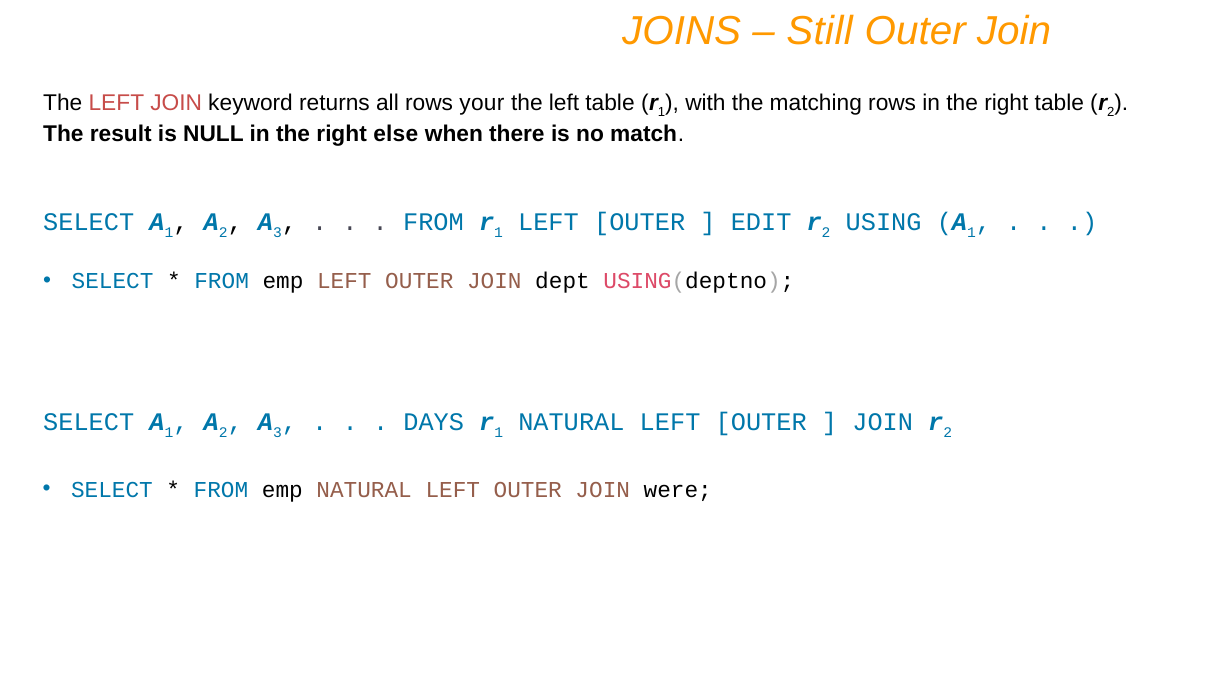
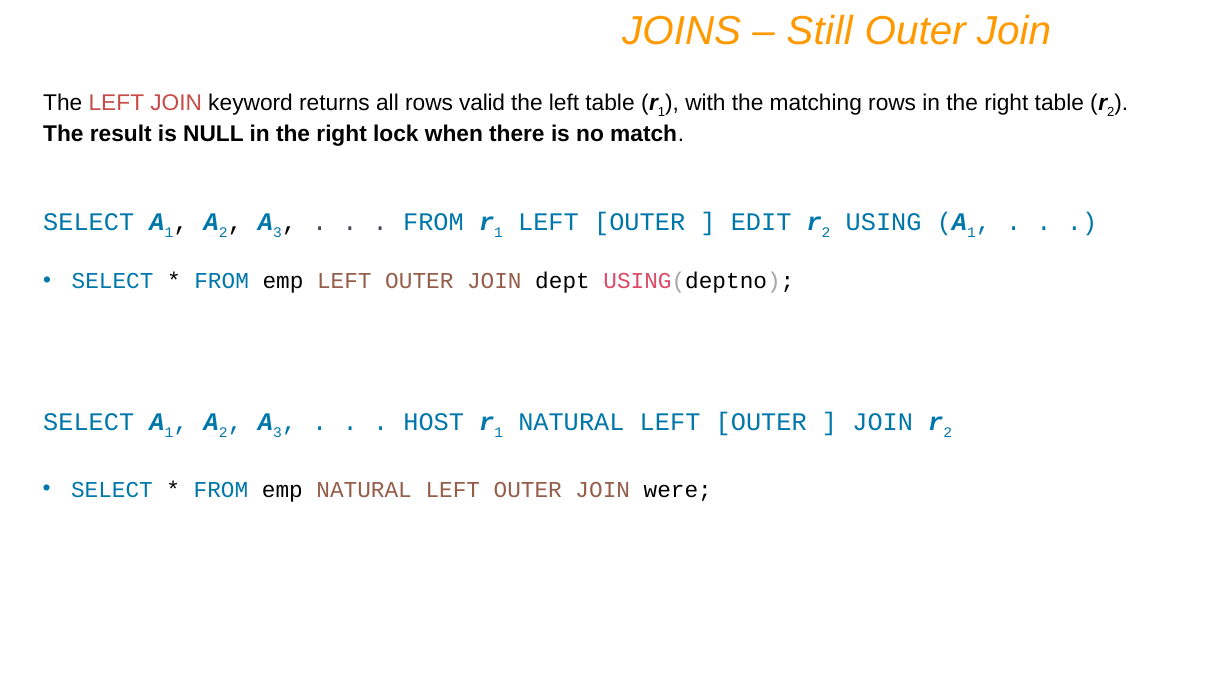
your: your -> valid (482, 103)
else: else -> lock (396, 134)
DAYS: DAYS -> HOST (434, 422)
